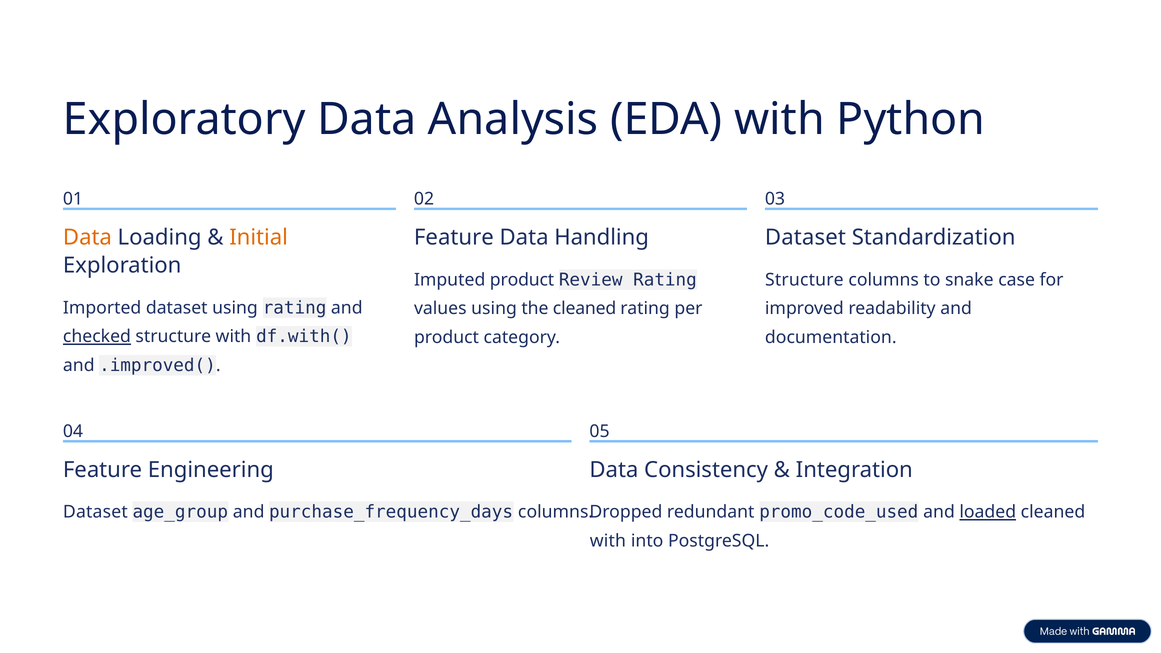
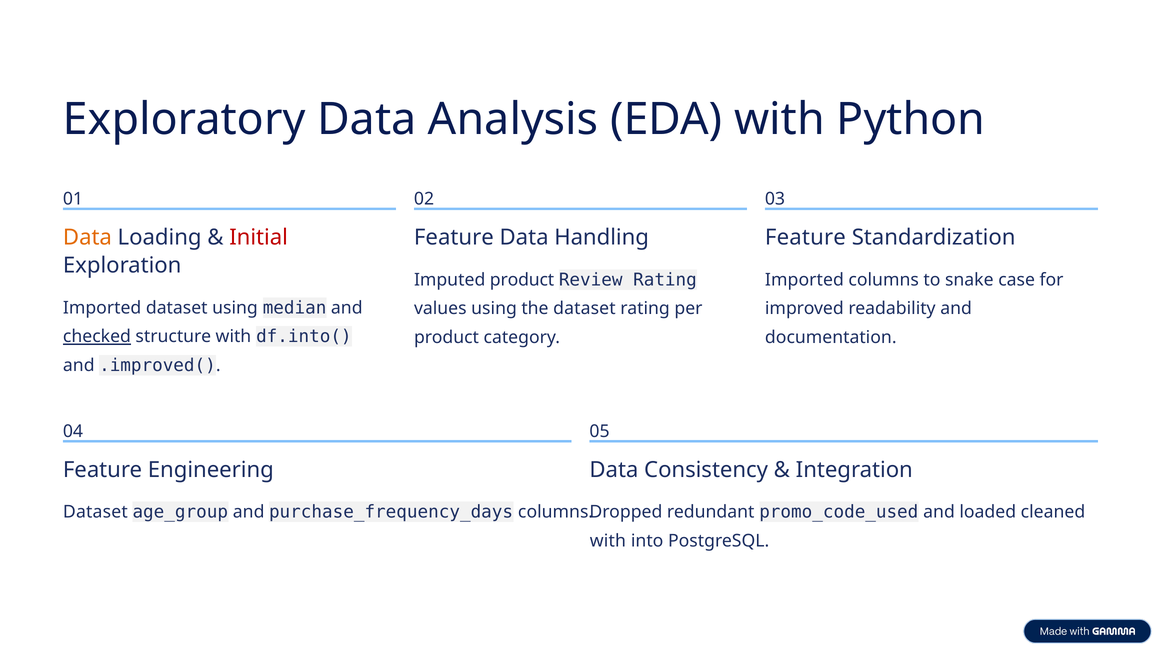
Initial colour: orange -> red (259, 238)
Dataset: Dataset -> Feature (805, 238)
Structure: Structure -> Imported (804, 280)
using rating: rating -> median (295, 308)
the cleaned: cleaned -> dataset (584, 309)
df.with(: df.with( -> df.into( (304, 337)
loaded underline: present -> none (988, 512)
